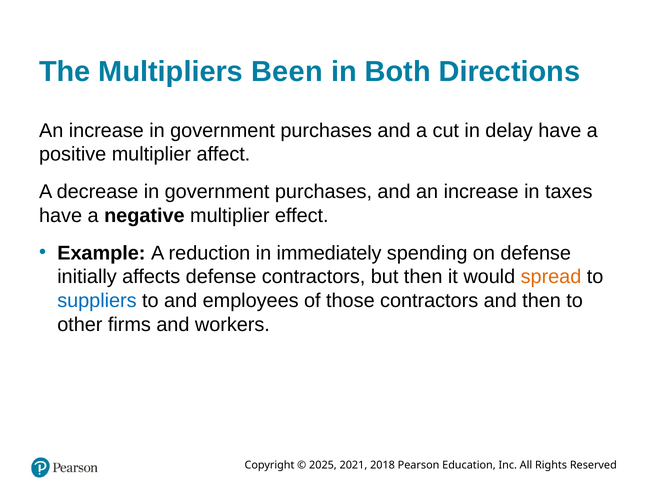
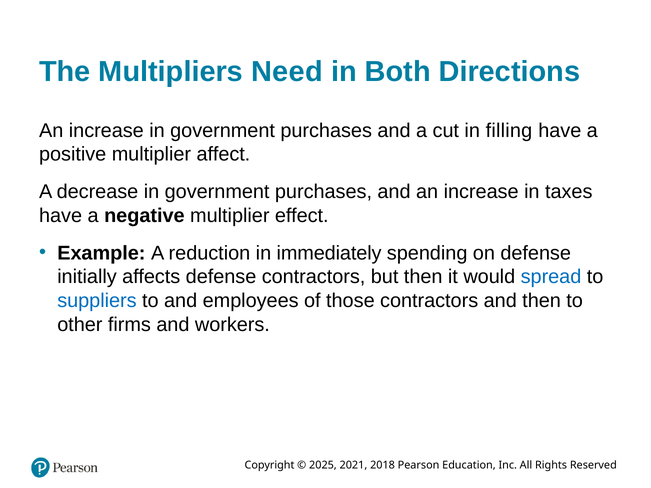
Been: Been -> Need (287, 72)
delay: delay -> filling (509, 131)
spread colour: orange -> blue (551, 277)
